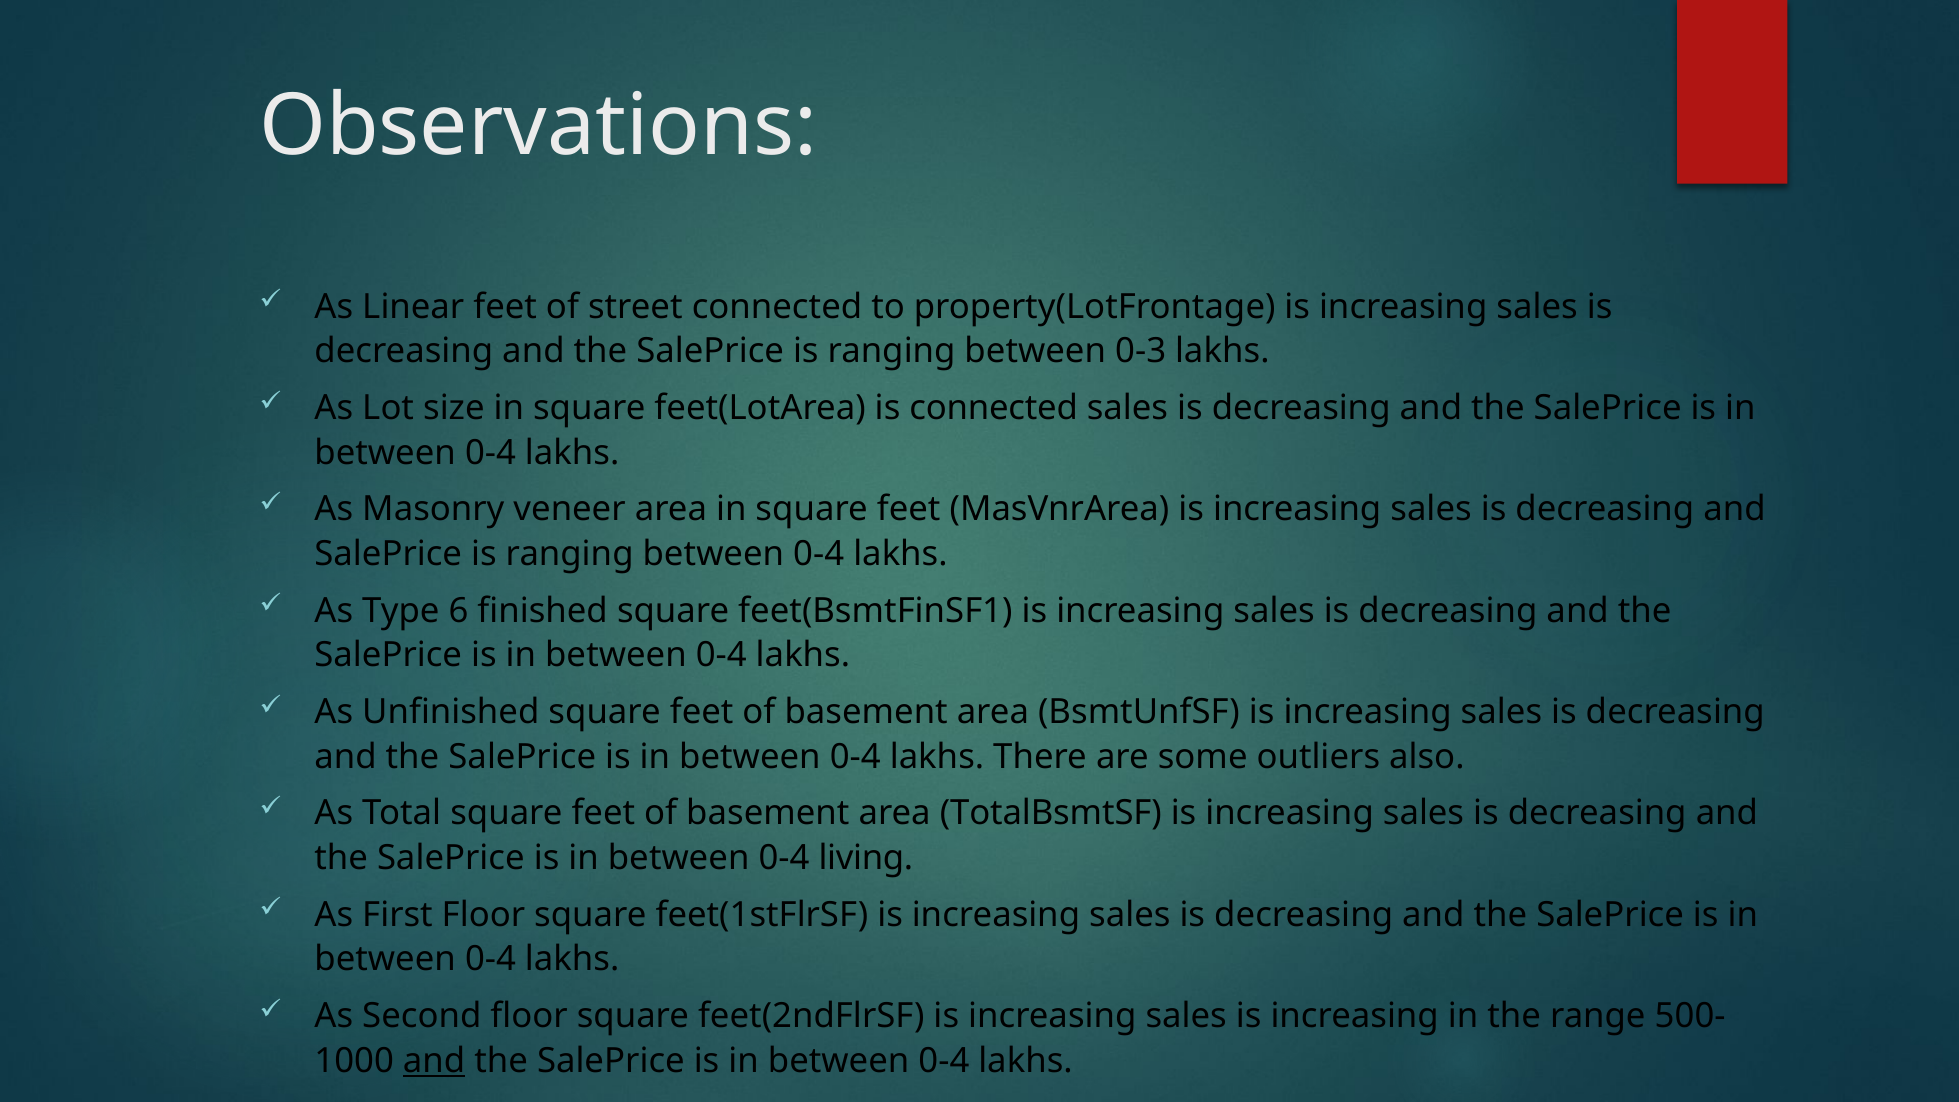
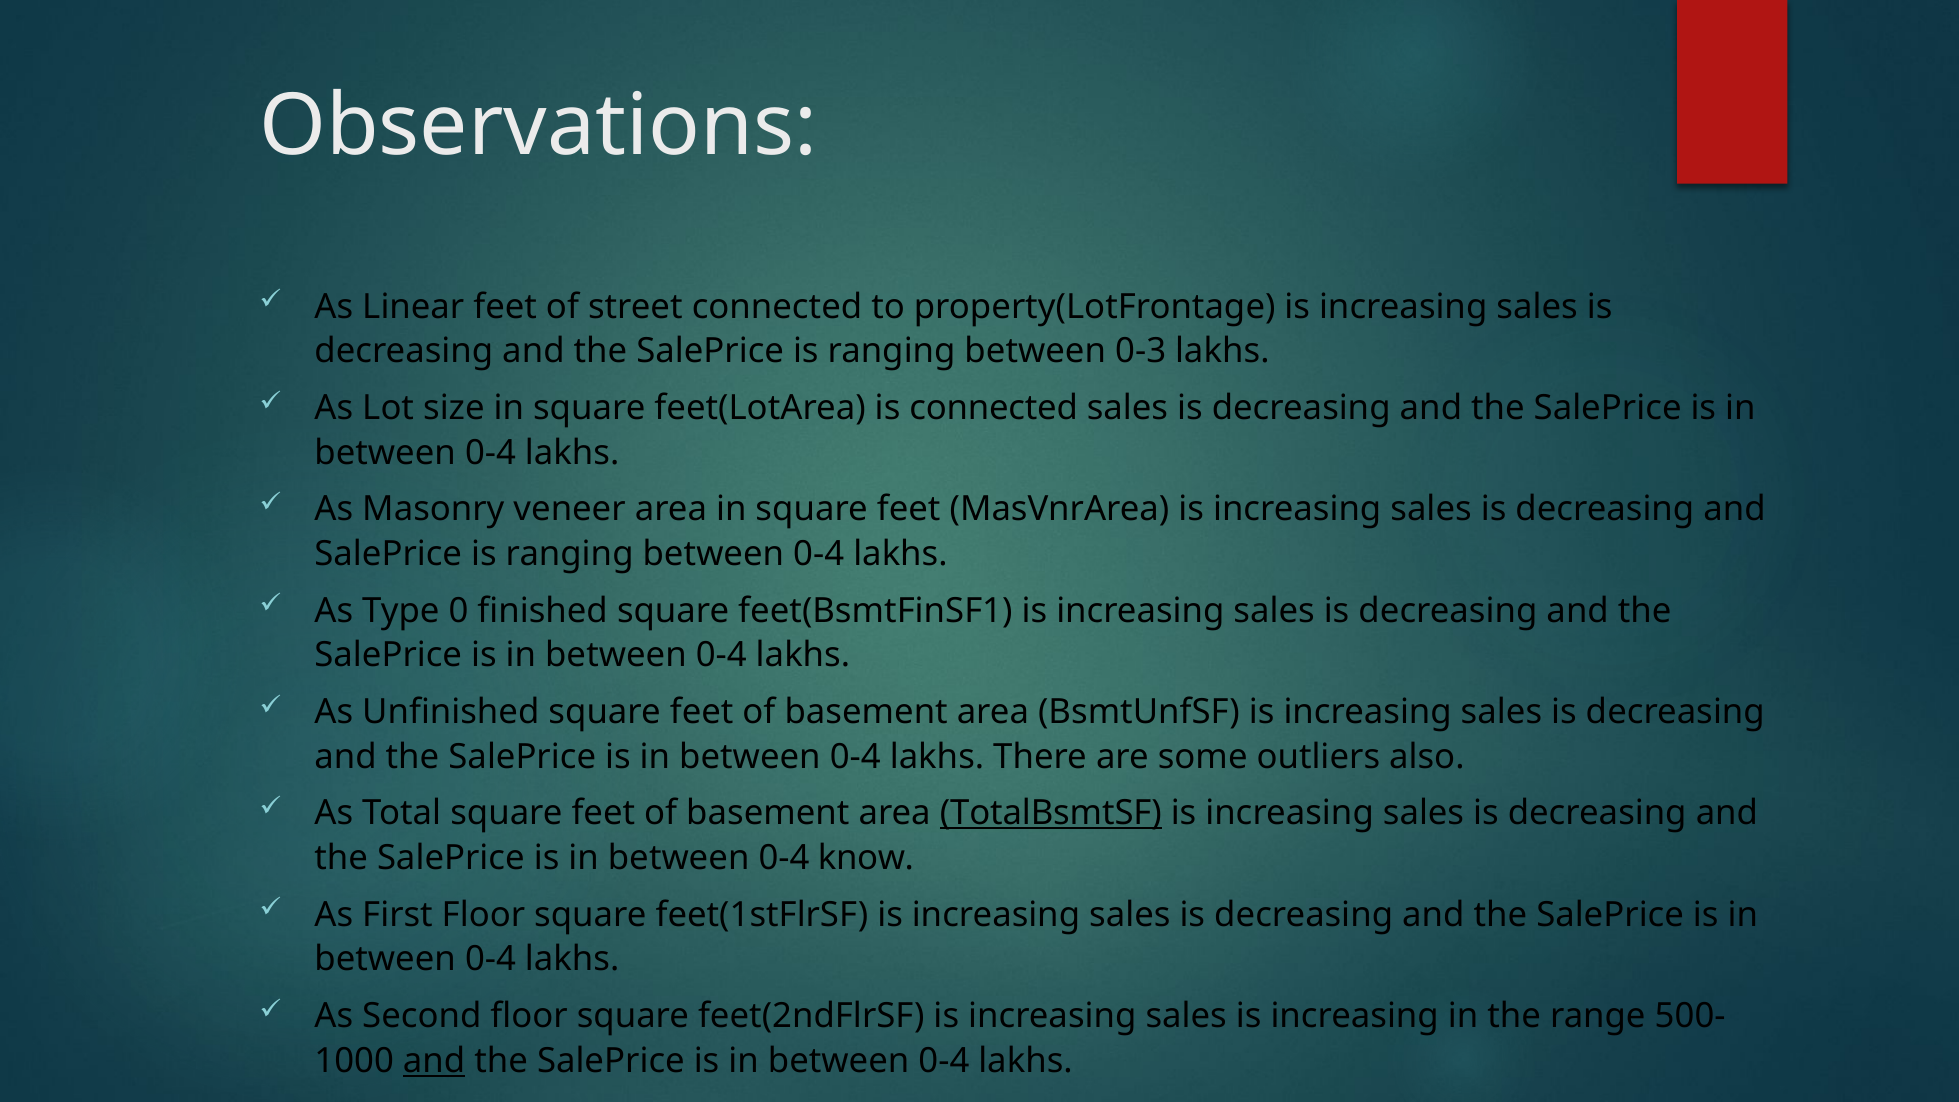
6: 6 -> 0 (459, 611)
TotalBsmtSF underline: none -> present (1051, 814)
living: living -> know (866, 858)
